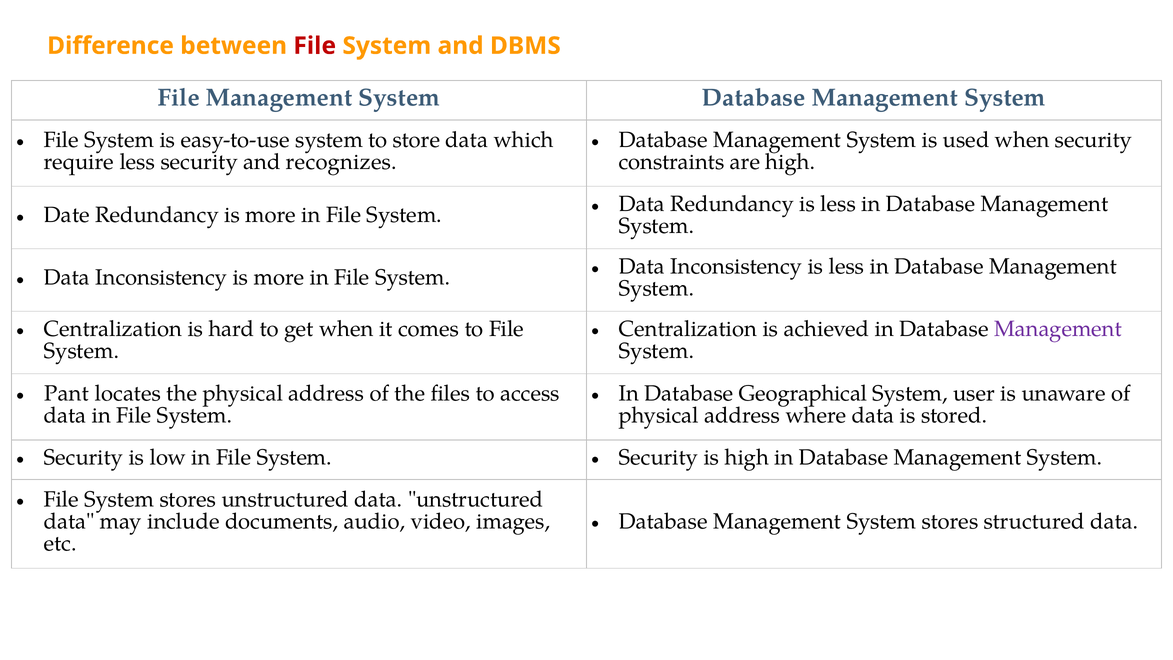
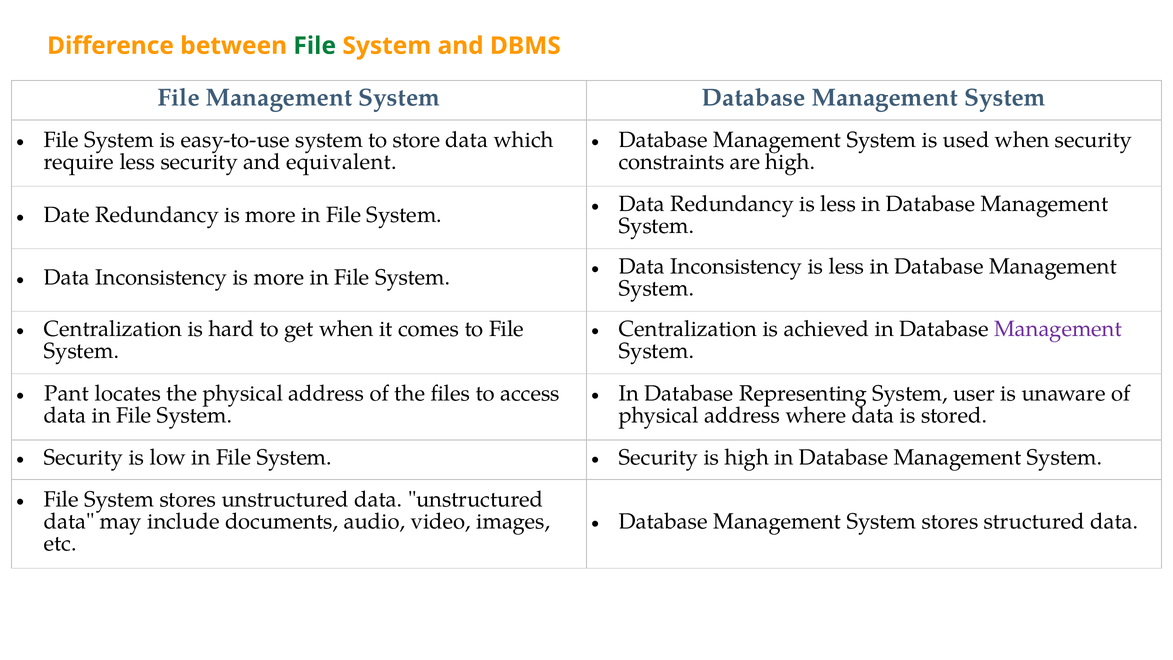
File colour: red -> green (315, 46)
recognizes: recognizes -> equivalent (341, 162)
Geographical: Geographical -> Representing (803, 393)
